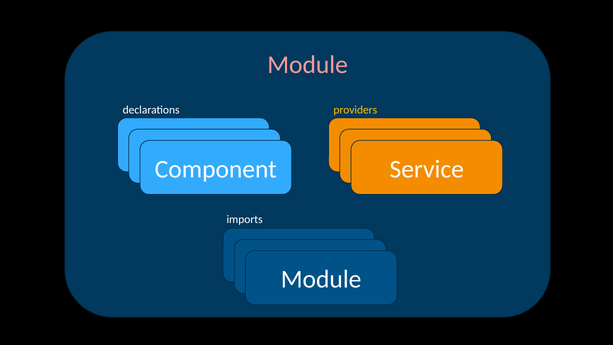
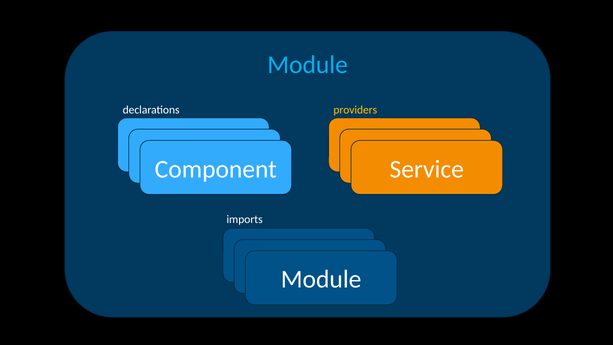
Module colour: pink -> light blue (308, 65)
